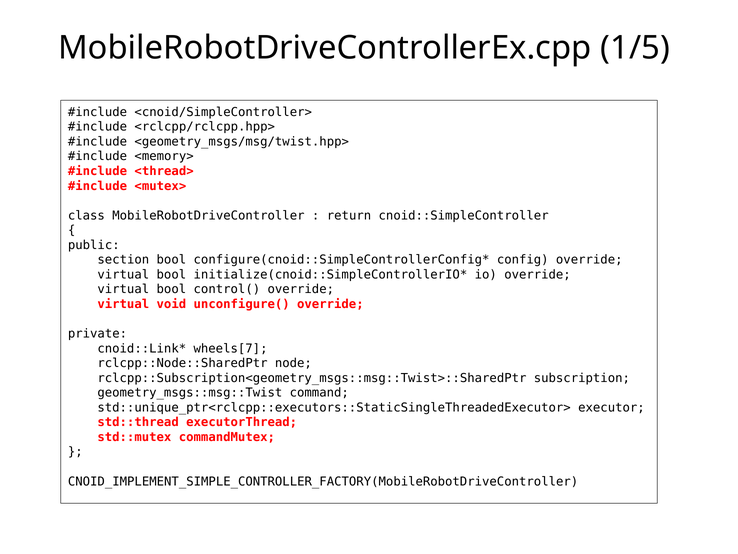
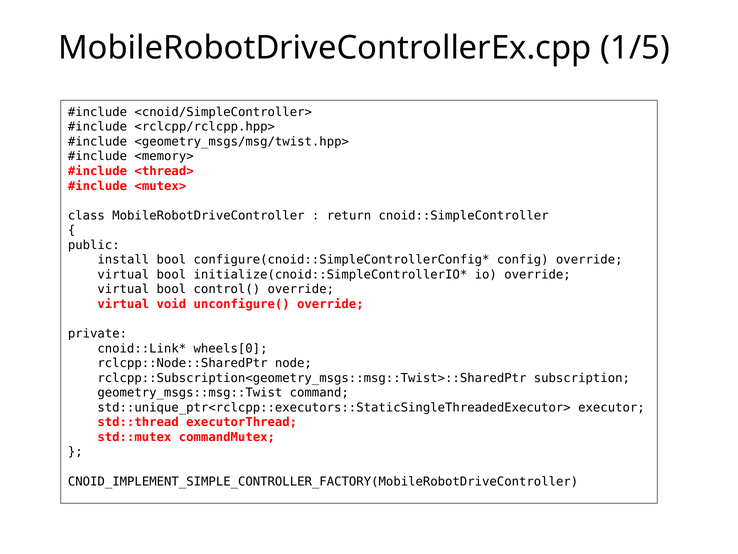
section: section -> install (123, 260)
wheels[7: wheels[7 -> wheels[0 (231, 348)
